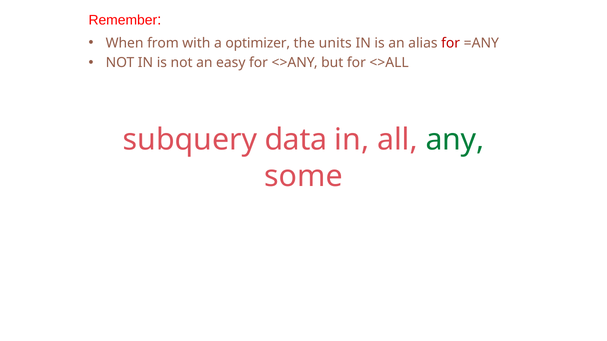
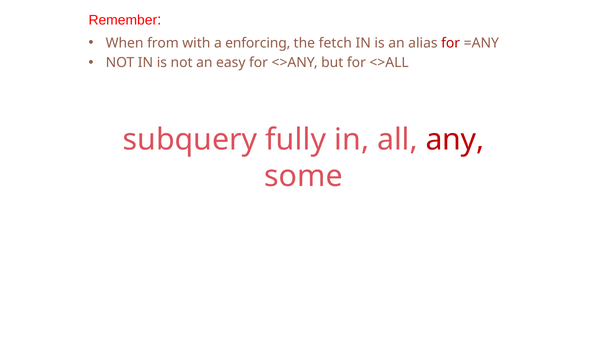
optimizer: optimizer -> enforcing (258, 43)
units: units -> fetch (335, 43)
data: data -> fully (296, 140)
any colour: green -> red (455, 140)
